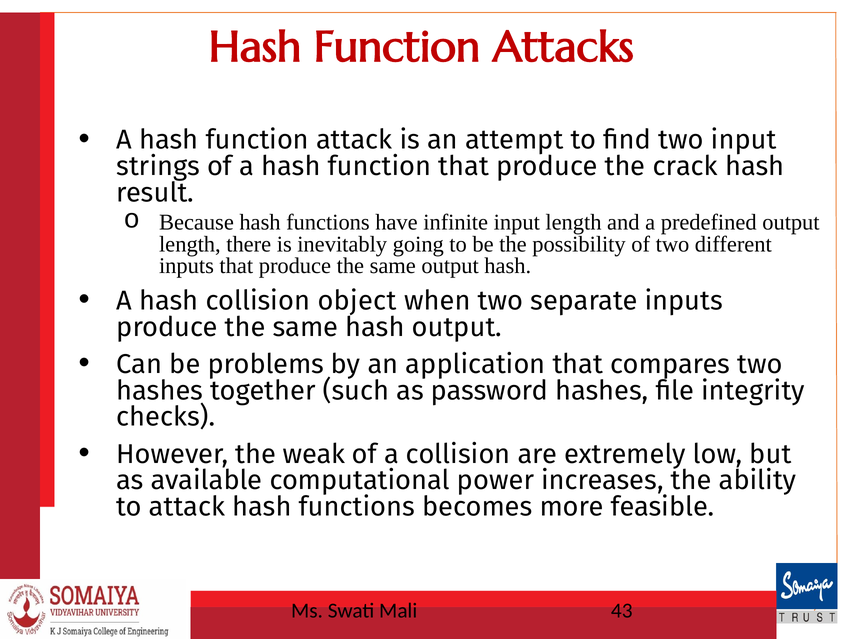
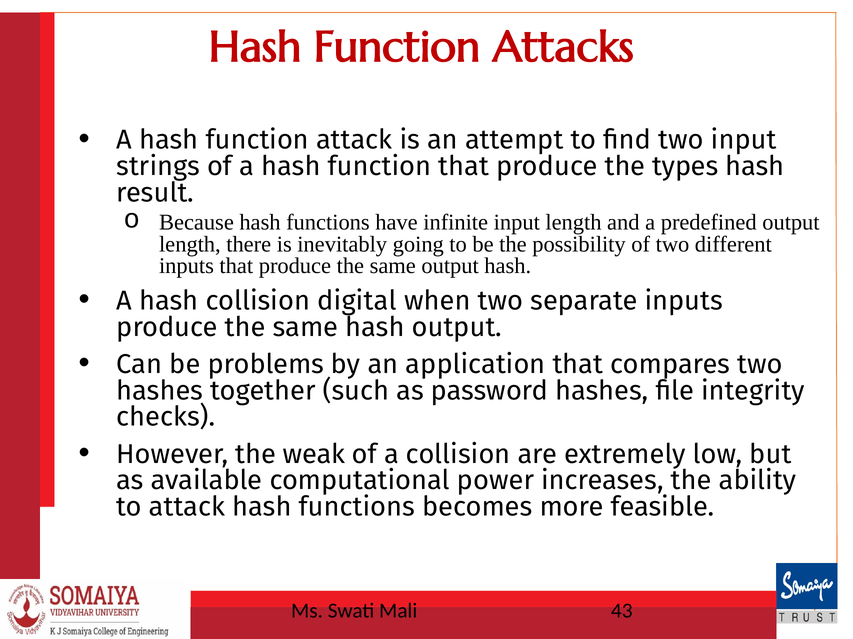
crack: crack -> types (685, 167)
object: object -> digital (357, 301)
